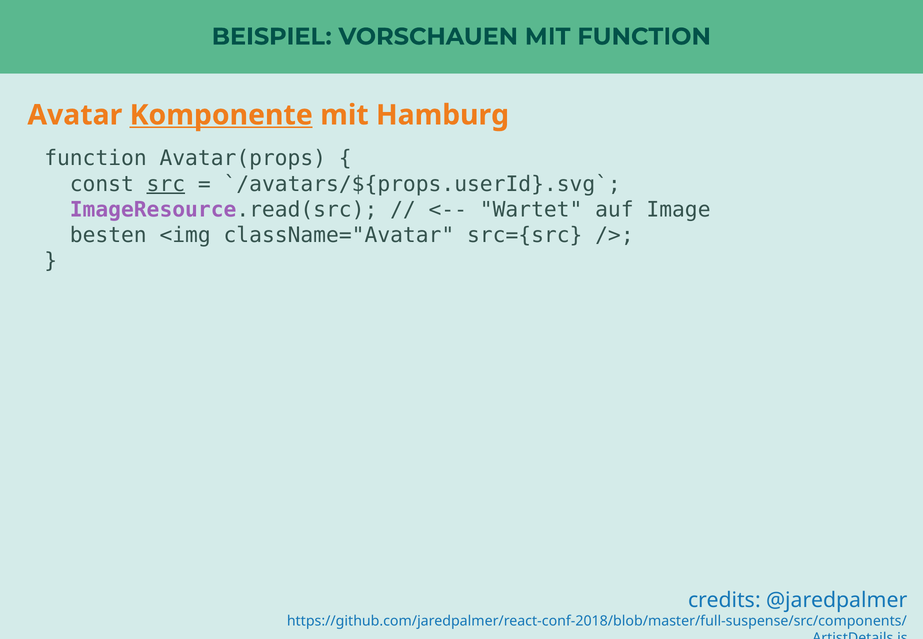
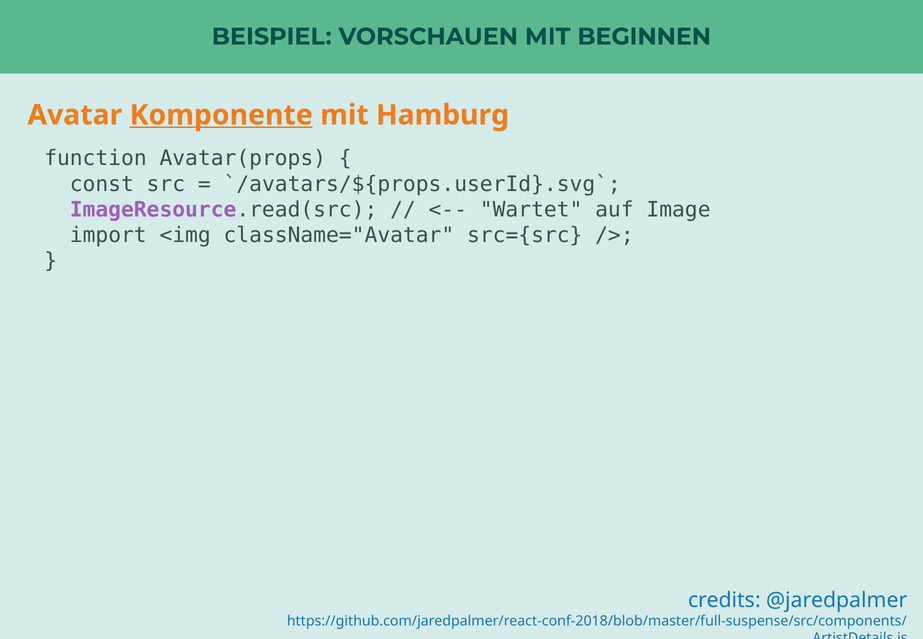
MIT FUNCTION: FUNCTION -> BEGINNEN (644, 37)
src underline: present -> none (166, 184)
besten: besten -> import (108, 235)
